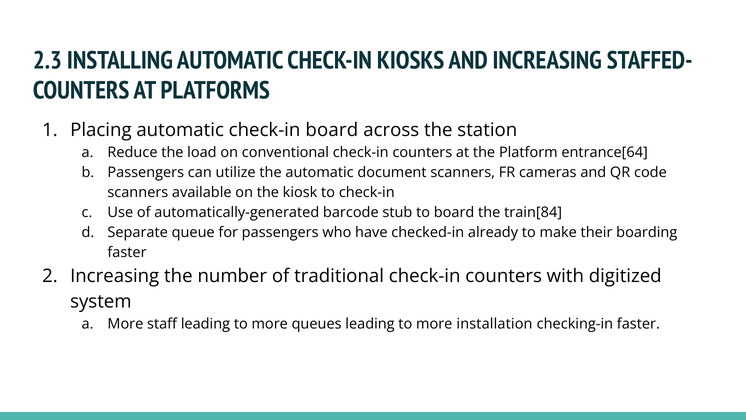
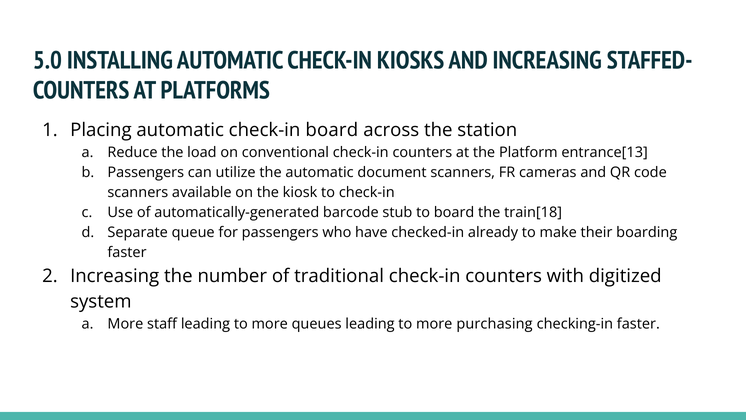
2.3: 2.3 -> 5.0 (47, 60)
entrance[64: entrance[64 -> entrance[13 (605, 152)
train[84: train[84 -> train[18 (533, 212)
installation: installation -> purchasing (494, 324)
